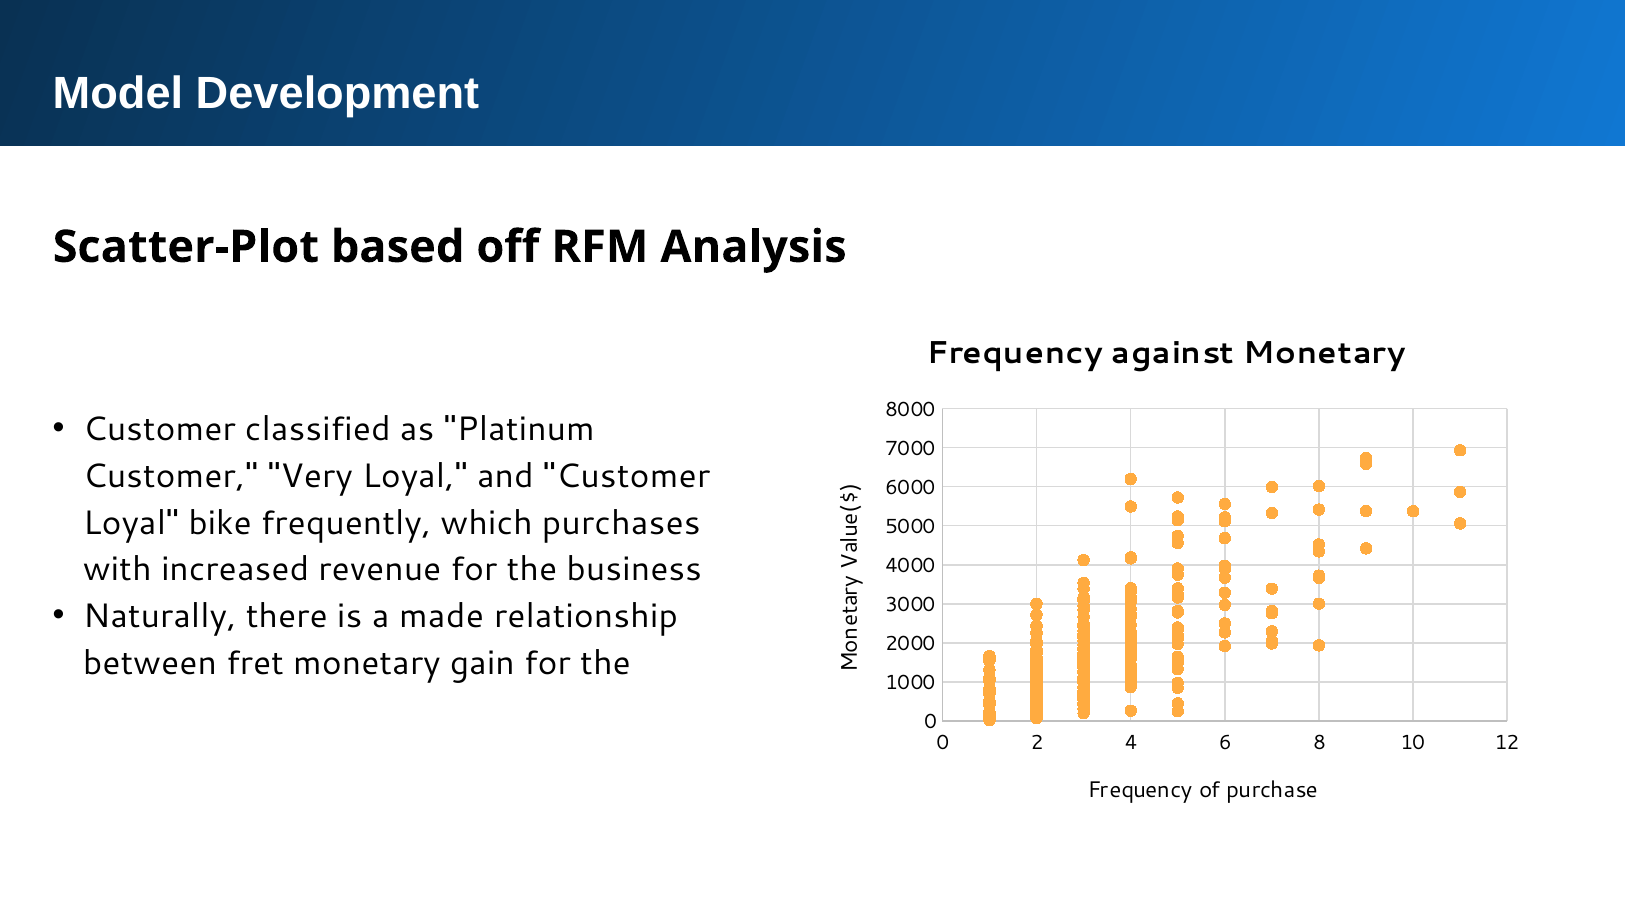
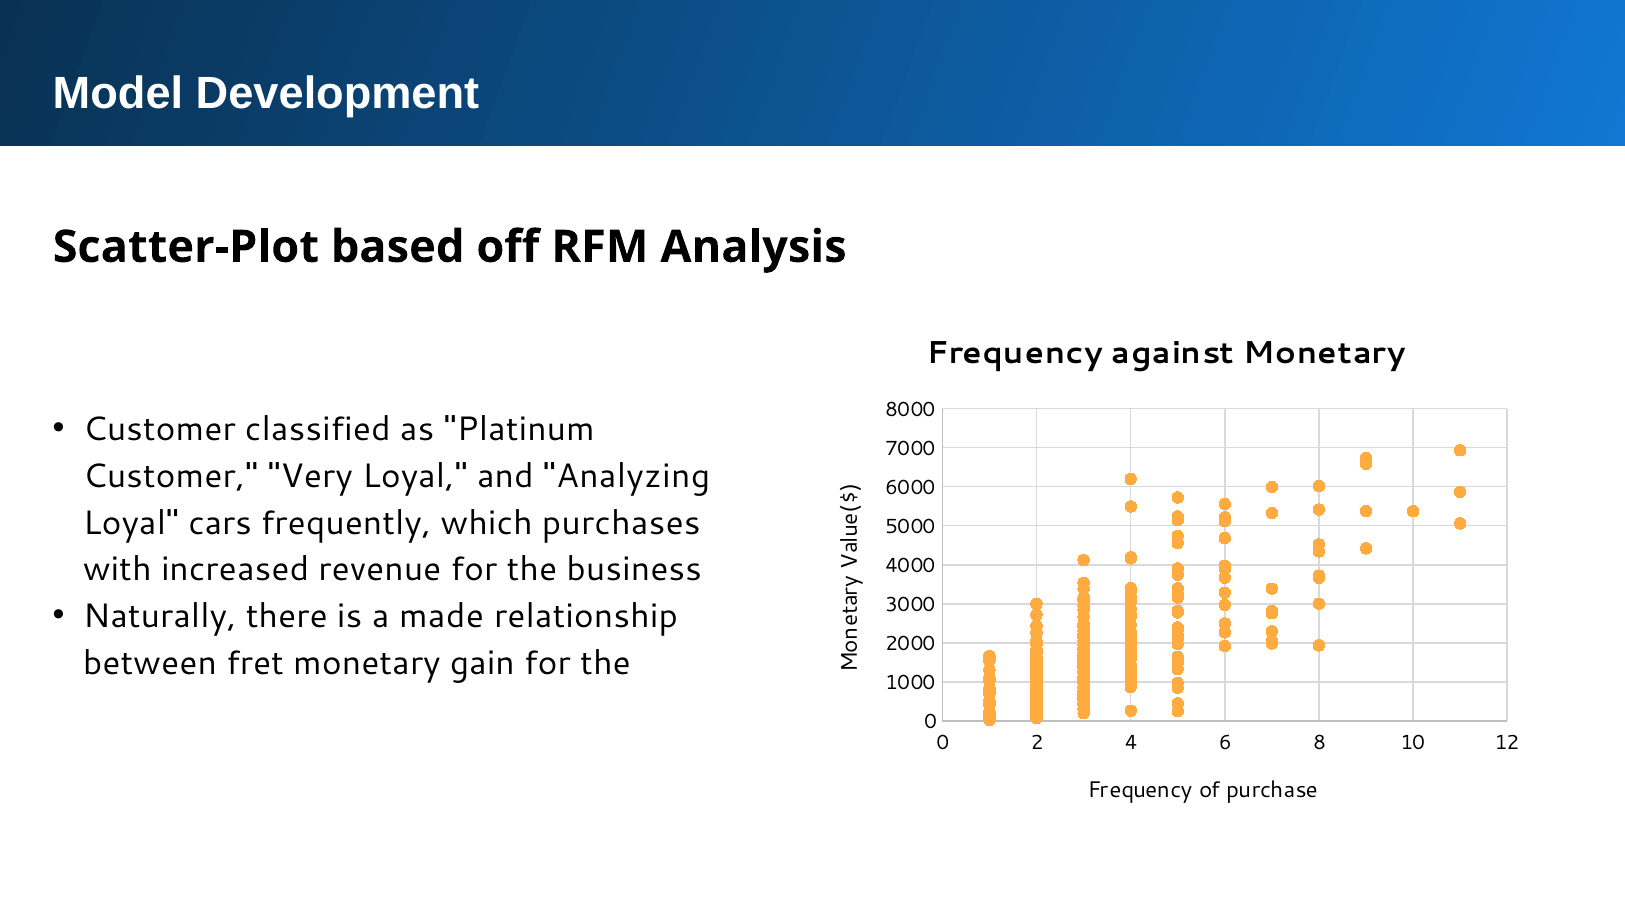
and Customer: Customer -> Analyzing (627, 476)
bike: bike -> cars (220, 523)
